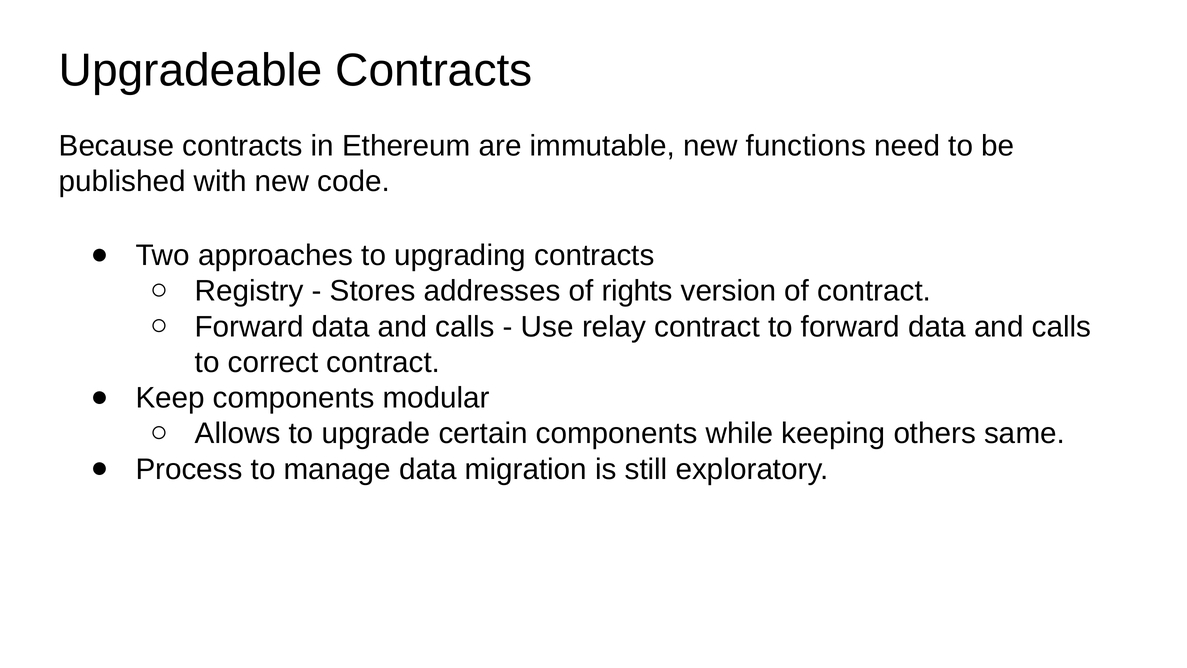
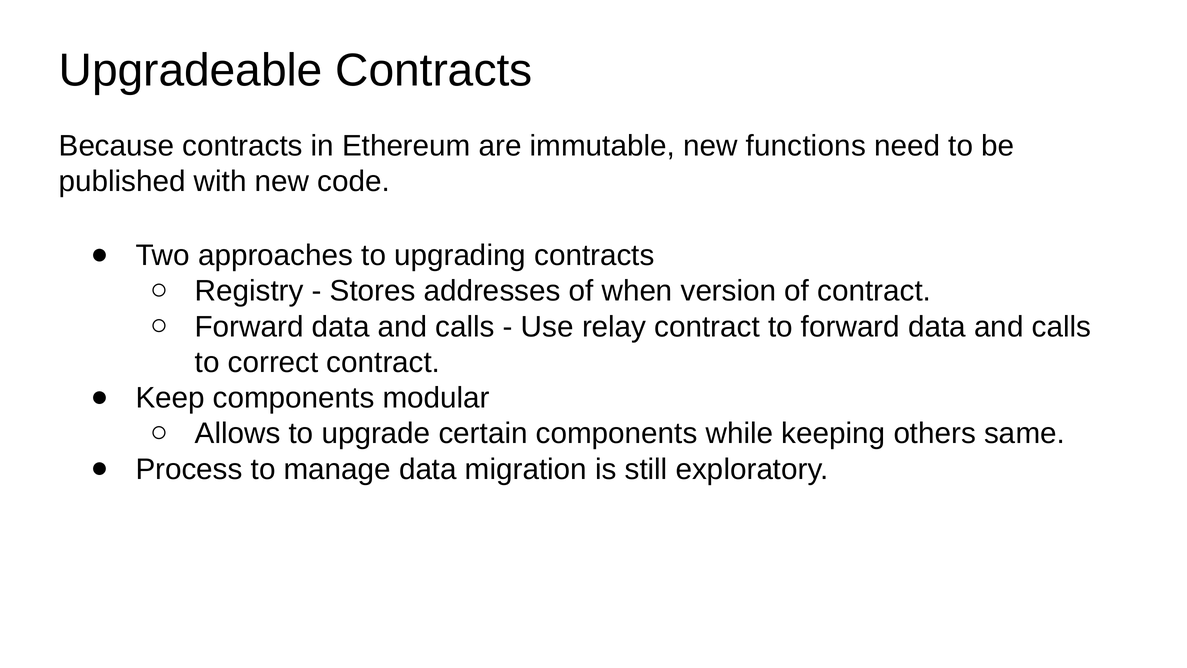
rights: rights -> when (637, 291)
